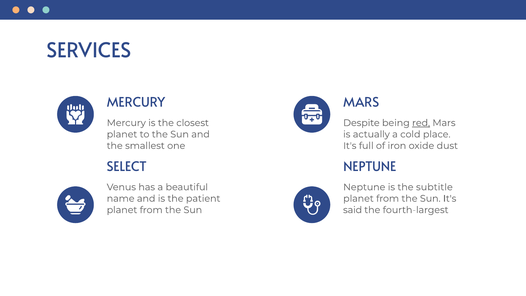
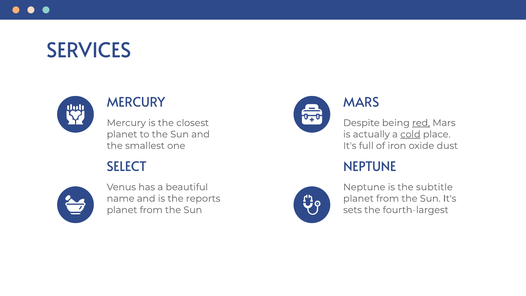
cold underline: none -> present (410, 134)
patient: patient -> reports (203, 198)
said: said -> sets (353, 210)
